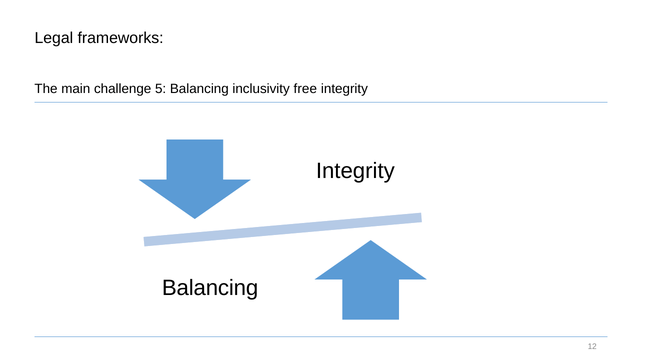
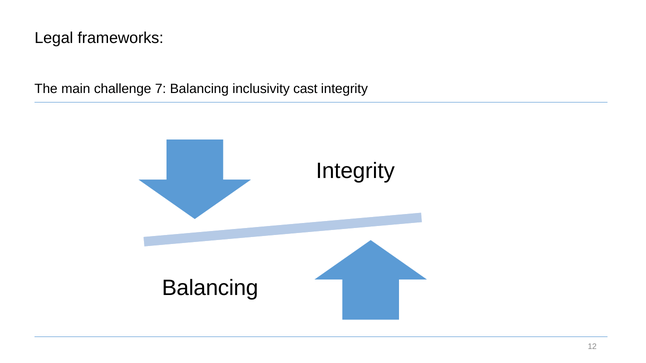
5: 5 -> 7 (161, 89)
free: free -> cast (305, 89)
